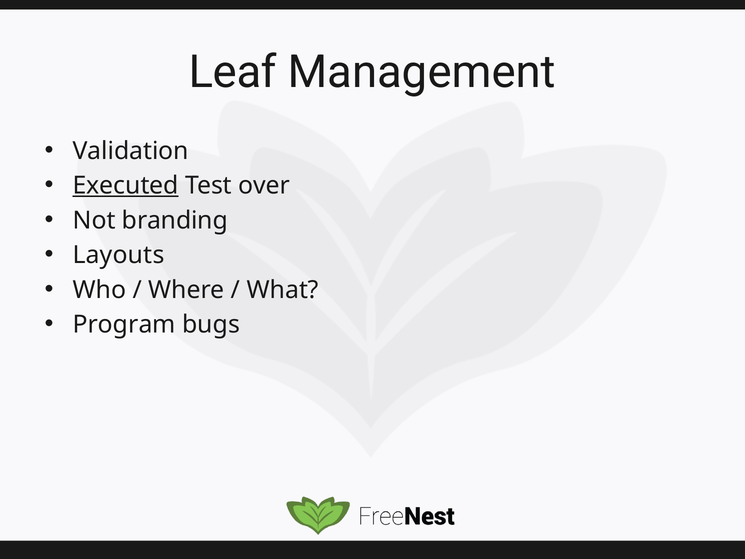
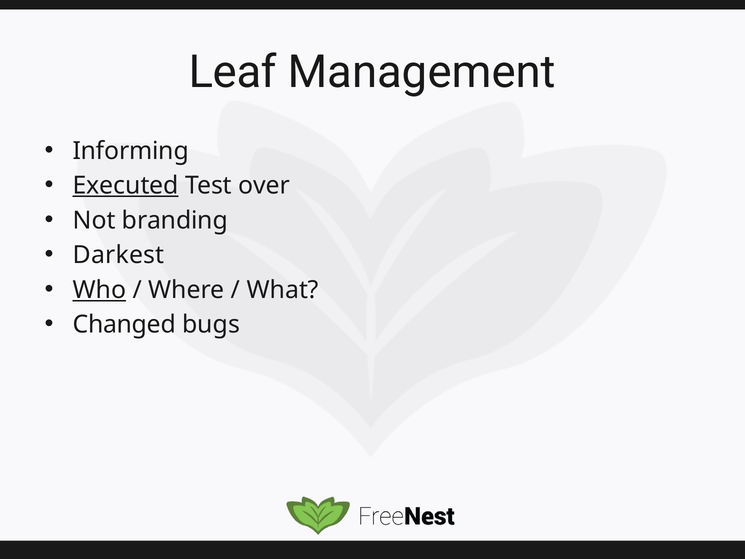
Validation: Validation -> Informing (131, 151)
Layouts: Layouts -> Darkest (119, 255)
Who underline: none -> present (99, 290)
Program: Program -> Changed (124, 325)
